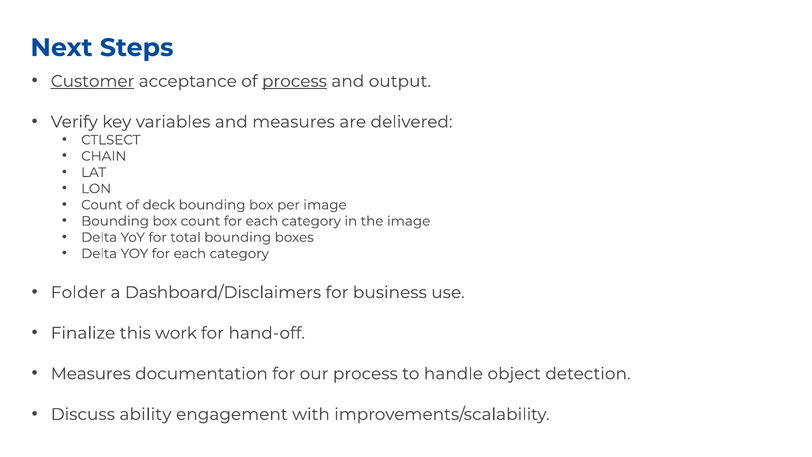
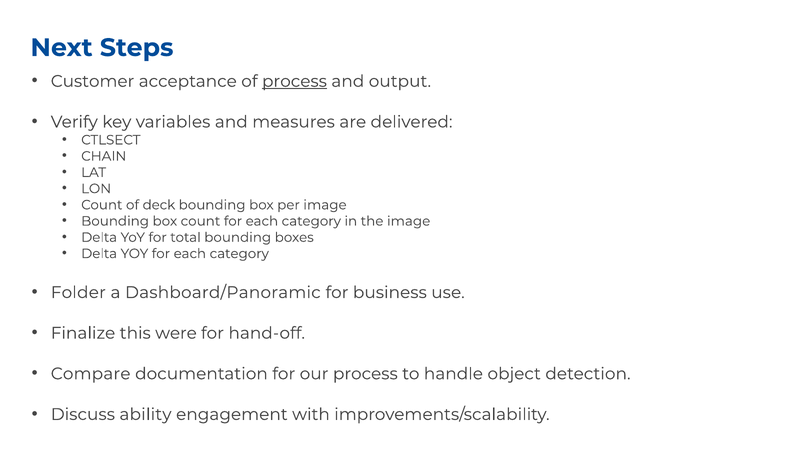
Customer underline: present -> none (92, 81)
Dashboard/Disclaimers: Dashboard/Disclaimers -> Dashboard/Panoramic (223, 292)
work: work -> were (176, 333)
Measures: Measures -> Compare (91, 374)
